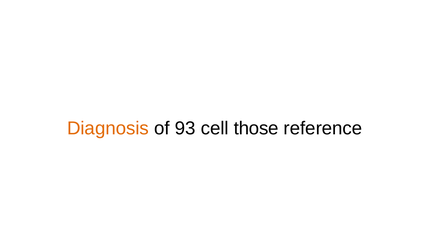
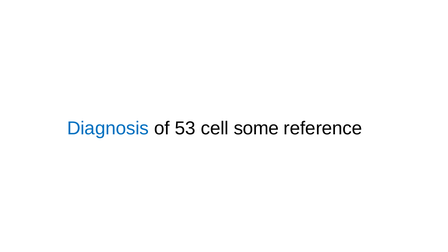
Diagnosis colour: orange -> blue (108, 128)
93: 93 -> 53 (185, 128)
those: those -> some (256, 128)
